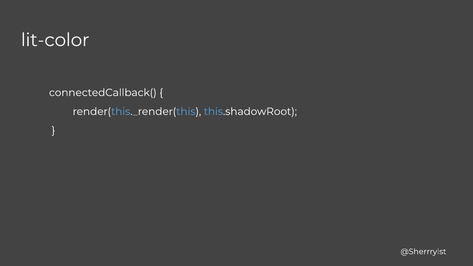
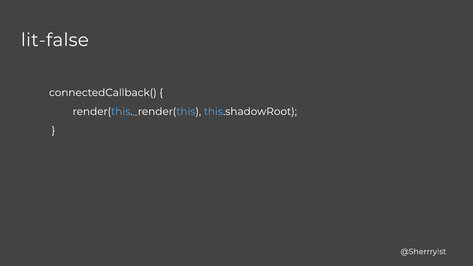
lit-color: lit-color -> lit-false (55, 40)
